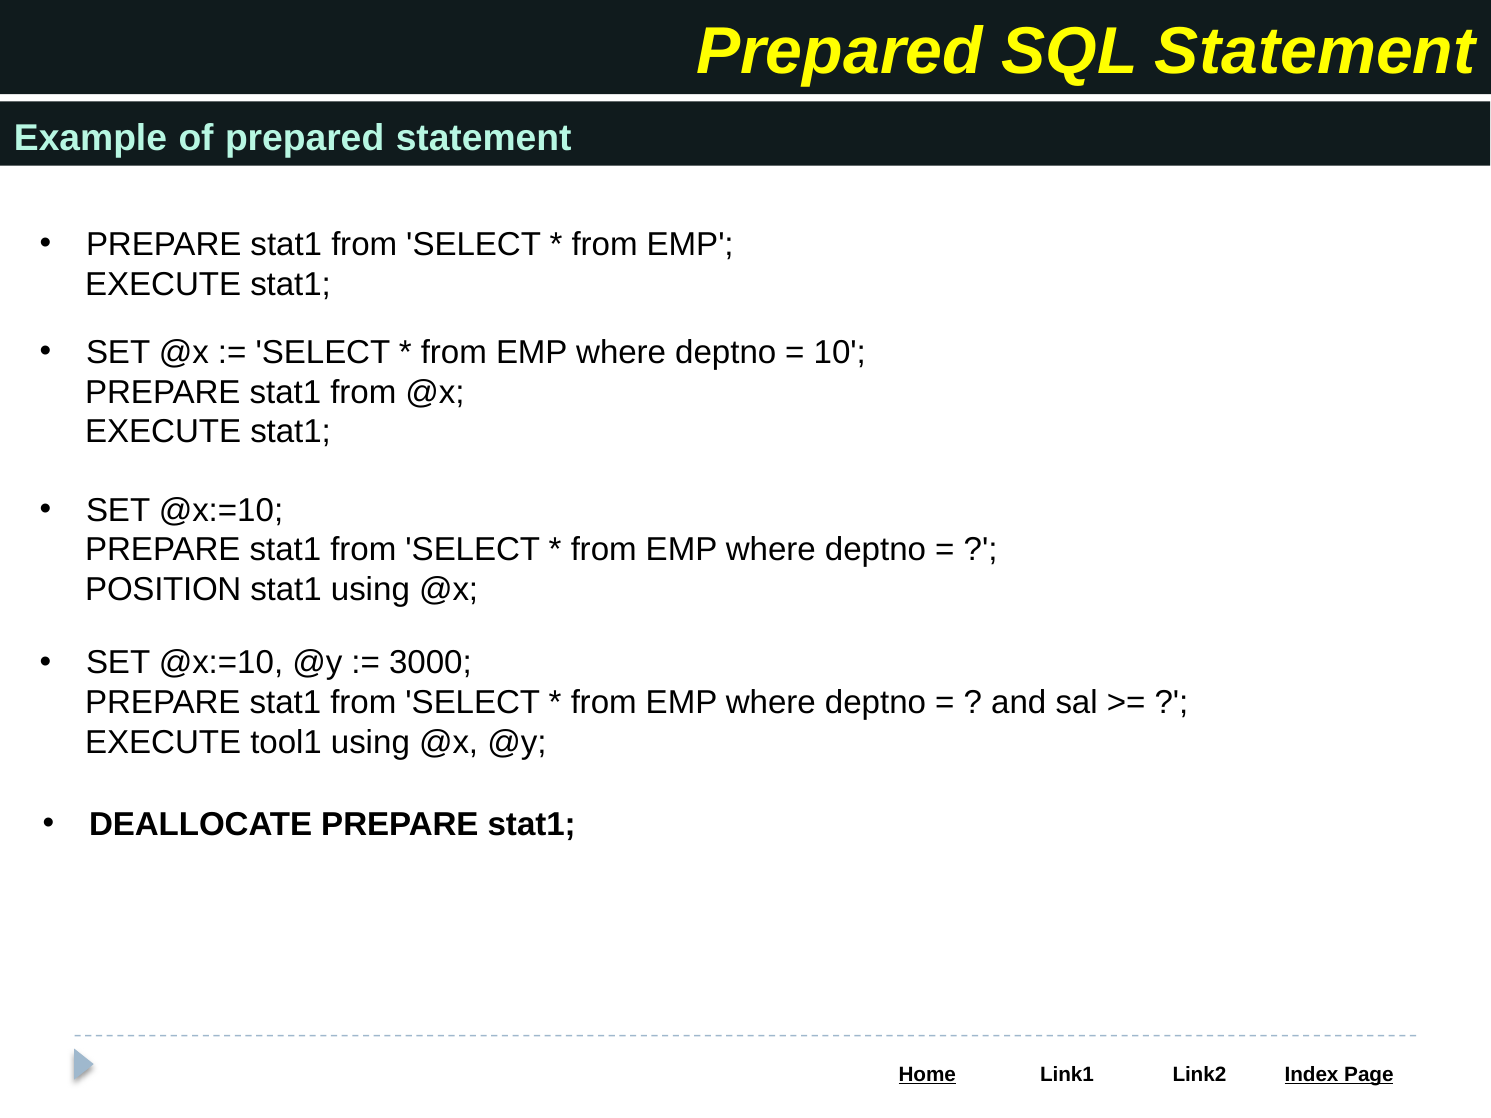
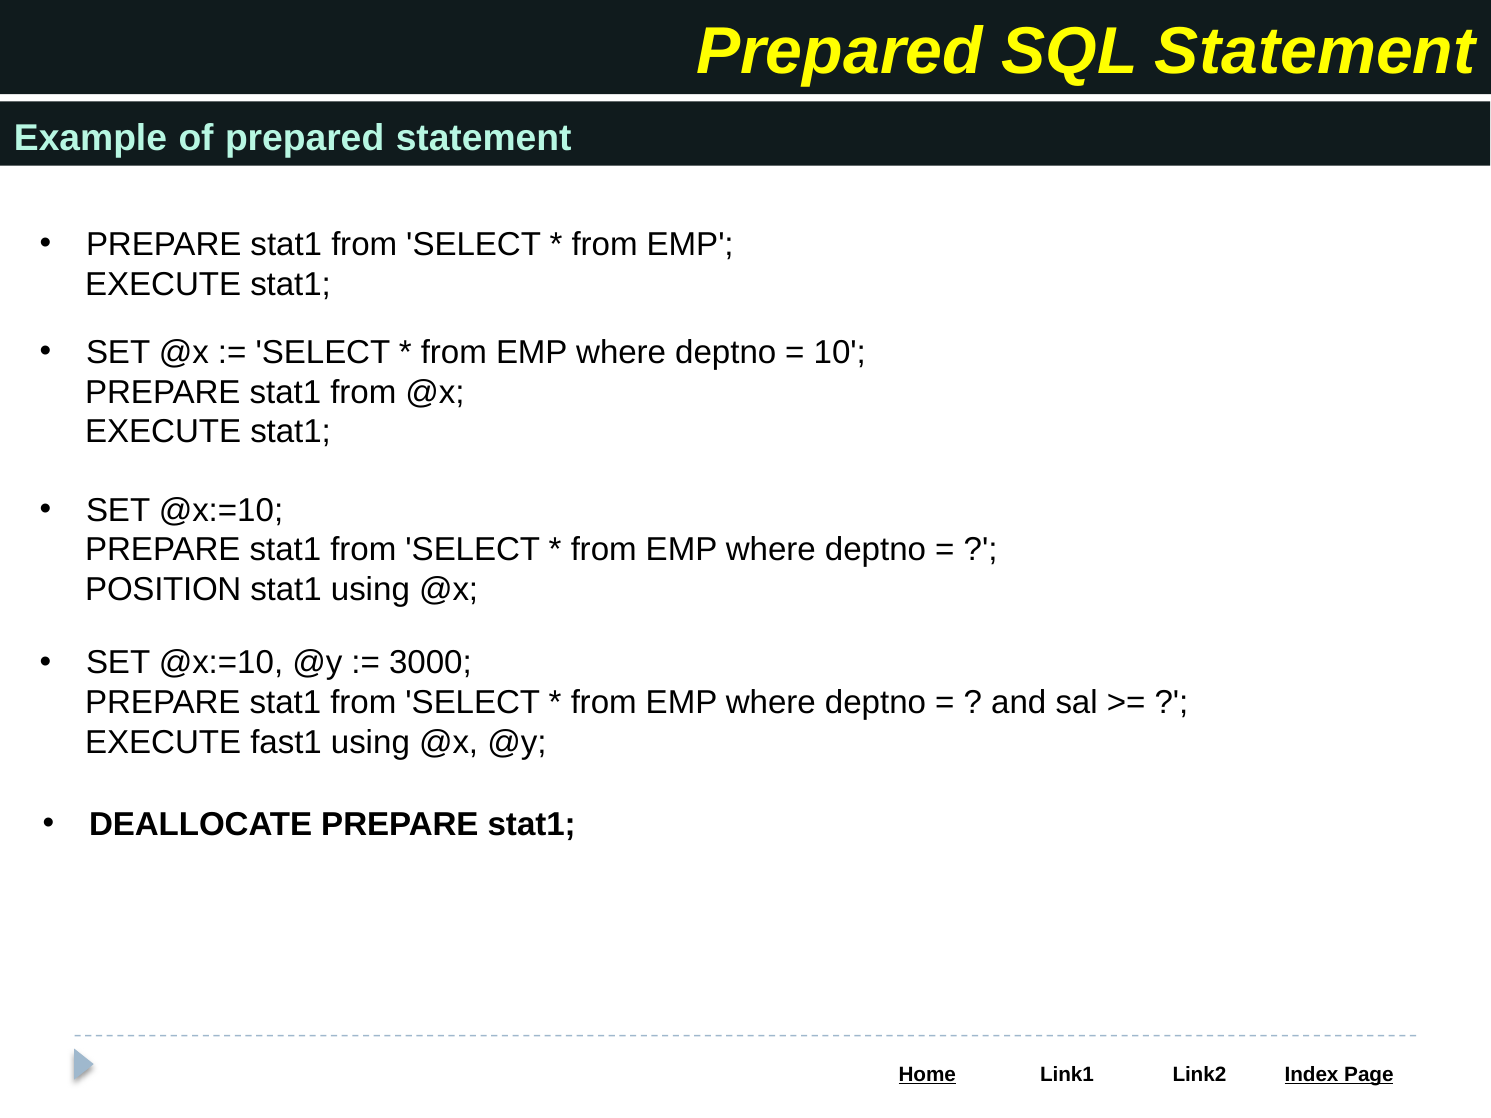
tool1: tool1 -> fast1 (286, 743)
